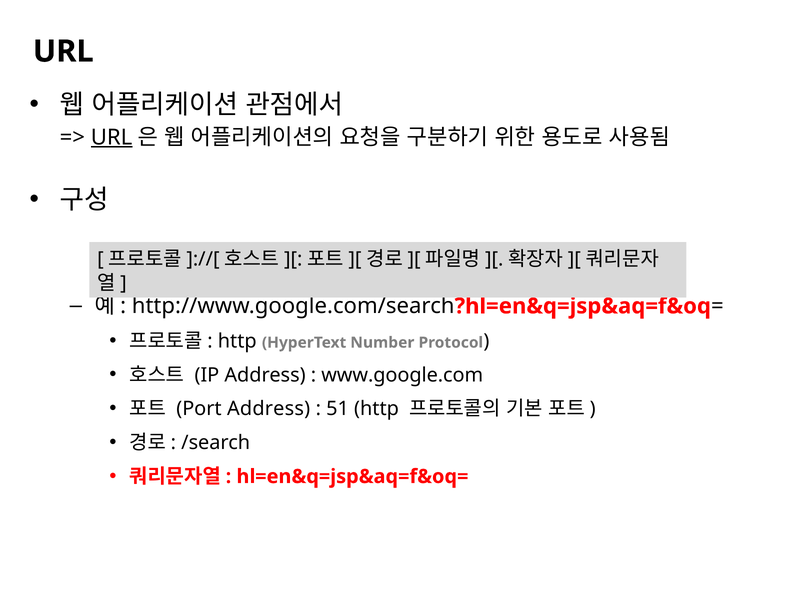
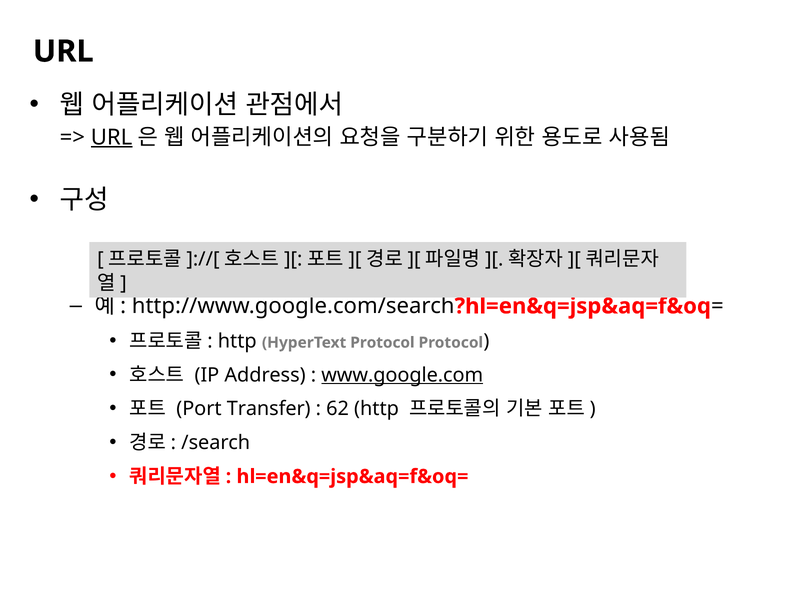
HyperText Number: Number -> Protocol (382, 343)
www.google.com underline: none -> present (402, 375)
Port Address: Address -> Transfer (269, 409)
51: 51 -> 62 (338, 409)
